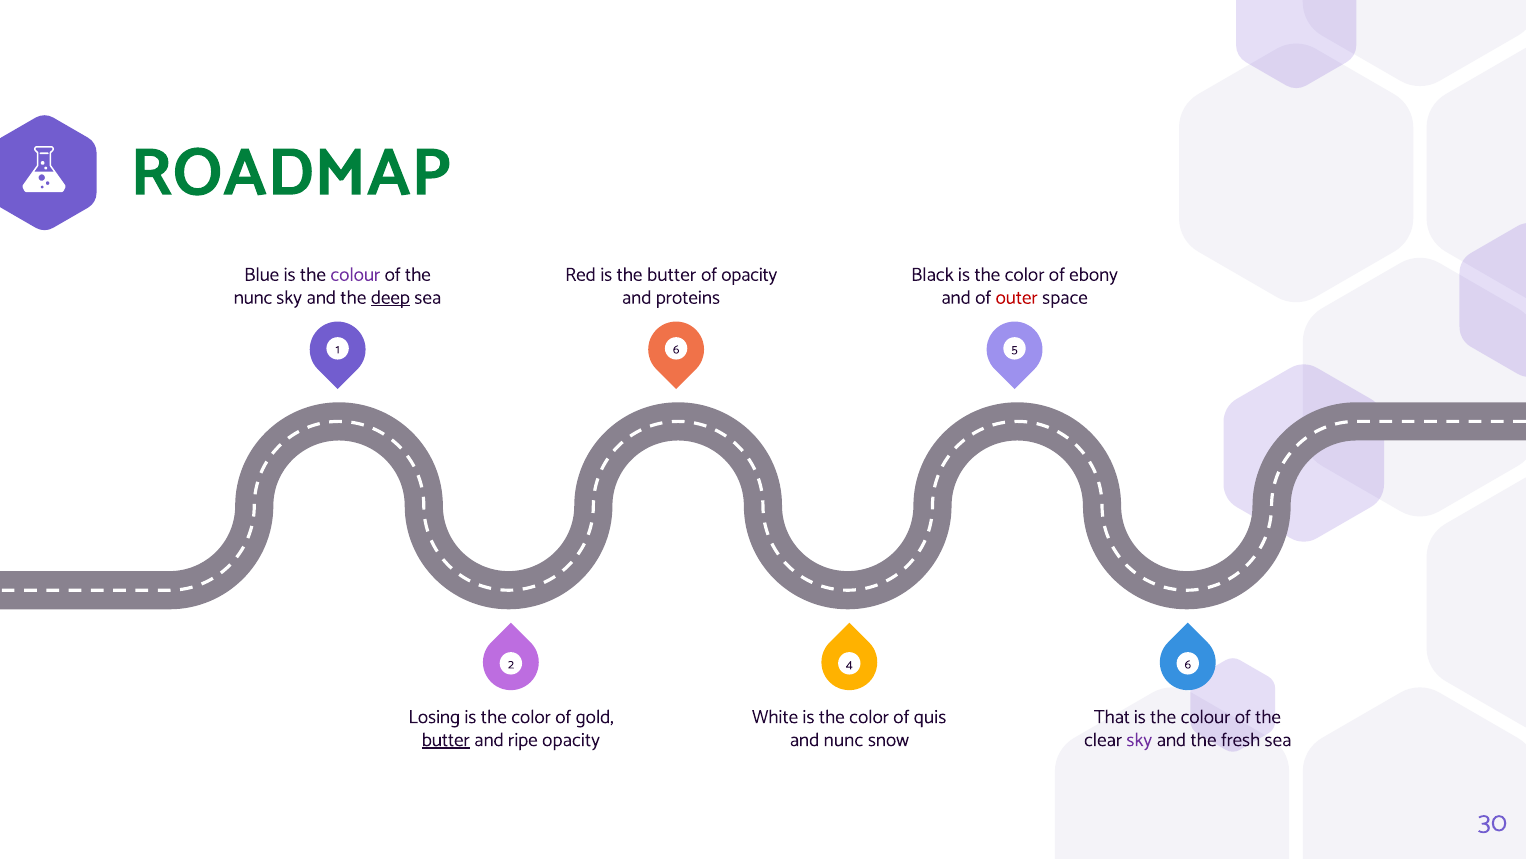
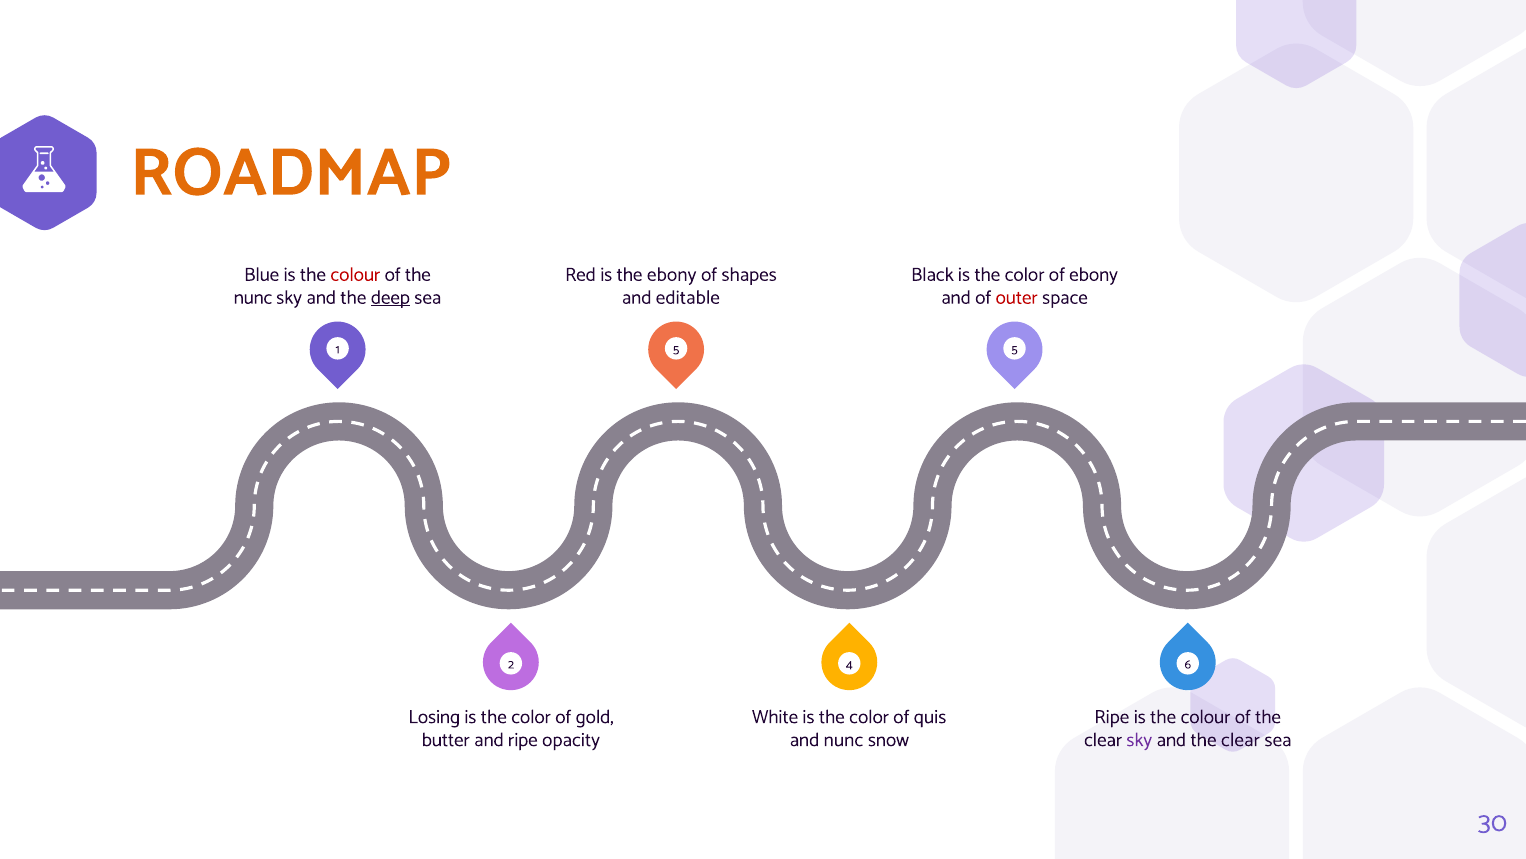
ROADMAP colour: green -> orange (291, 172)
colour colour: purple -> red (355, 274)
the butter: butter -> ebony (672, 274)
of opacity: opacity -> shapes (749, 274)
proteins: proteins -> editable (688, 297)
1 6: 6 -> 5 (676, 349)
That: That -> Ripe (1112, 716)
butter underline: present -> none (446, 739)
and the fresh: fresh -> clear (1240, 739)
